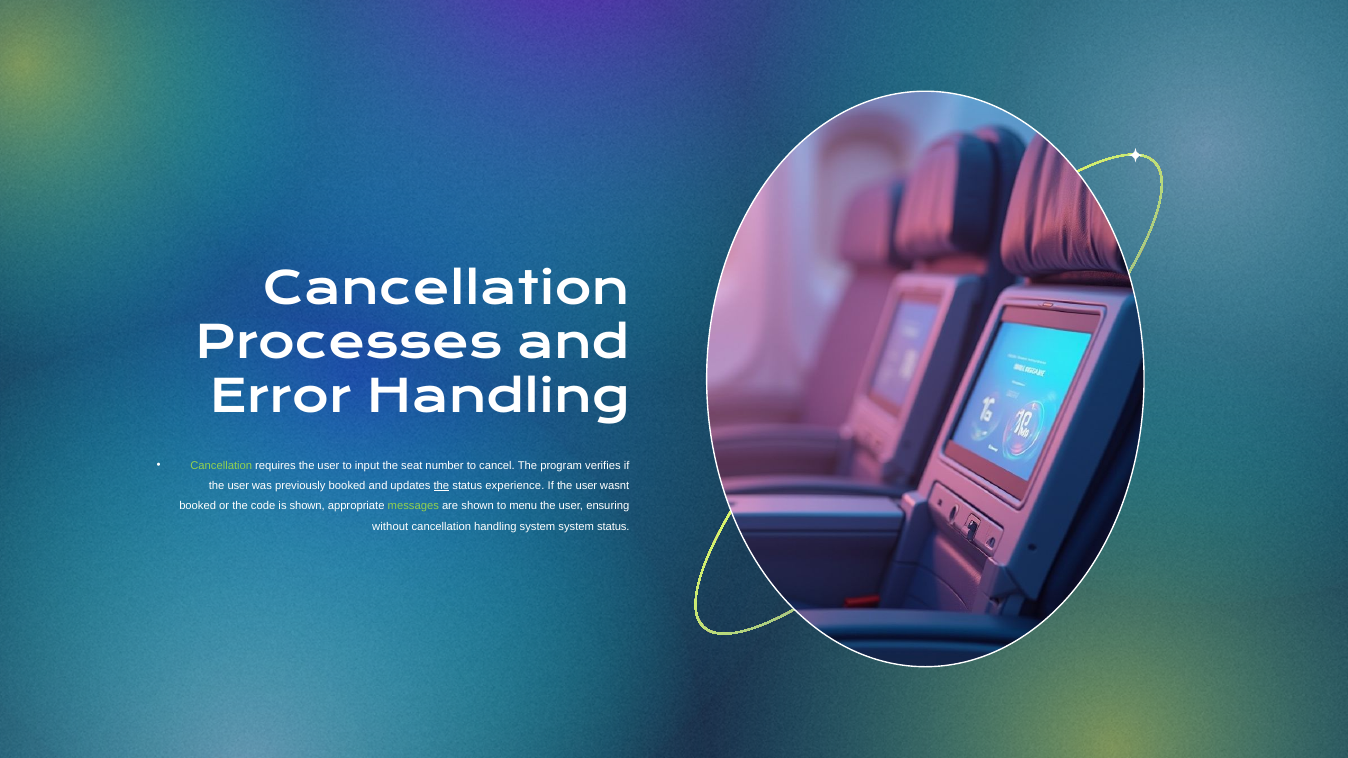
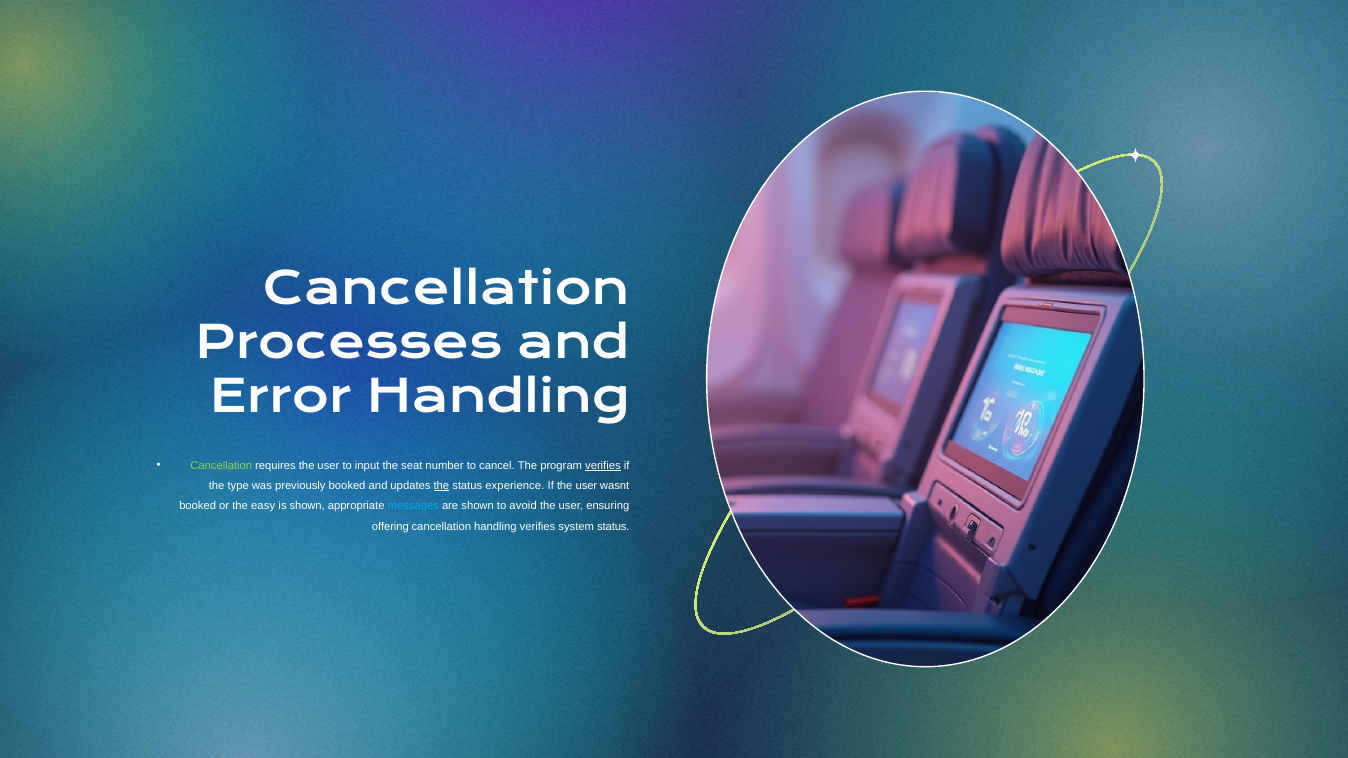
verifies underline: none -> present (603, 466)
user: user -> type (238, 486)
code: code -> easy (263, 506)
messages colour: light green -> light blue (413, 506)
menu: menu -> avoid (523, 506)
without: without -> offering (390, 527)
handling system: system -> verifies (537, 527)
